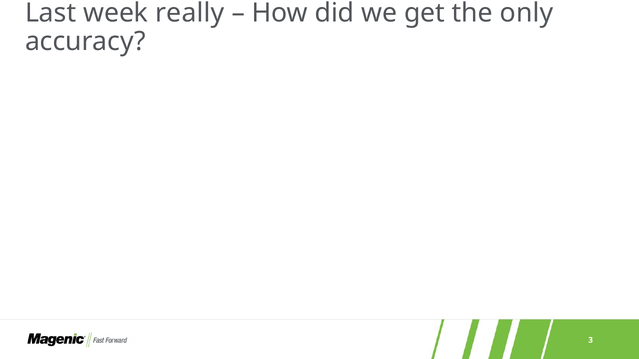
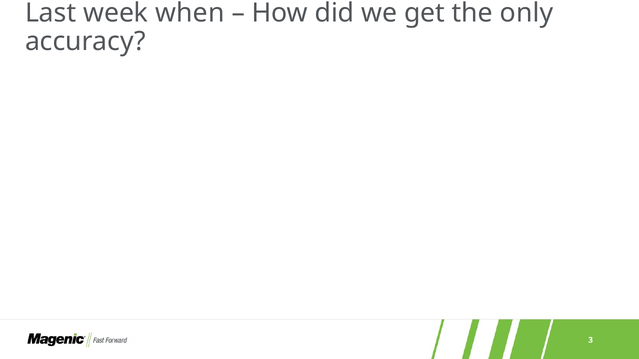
really: really -> when (190, 13)
